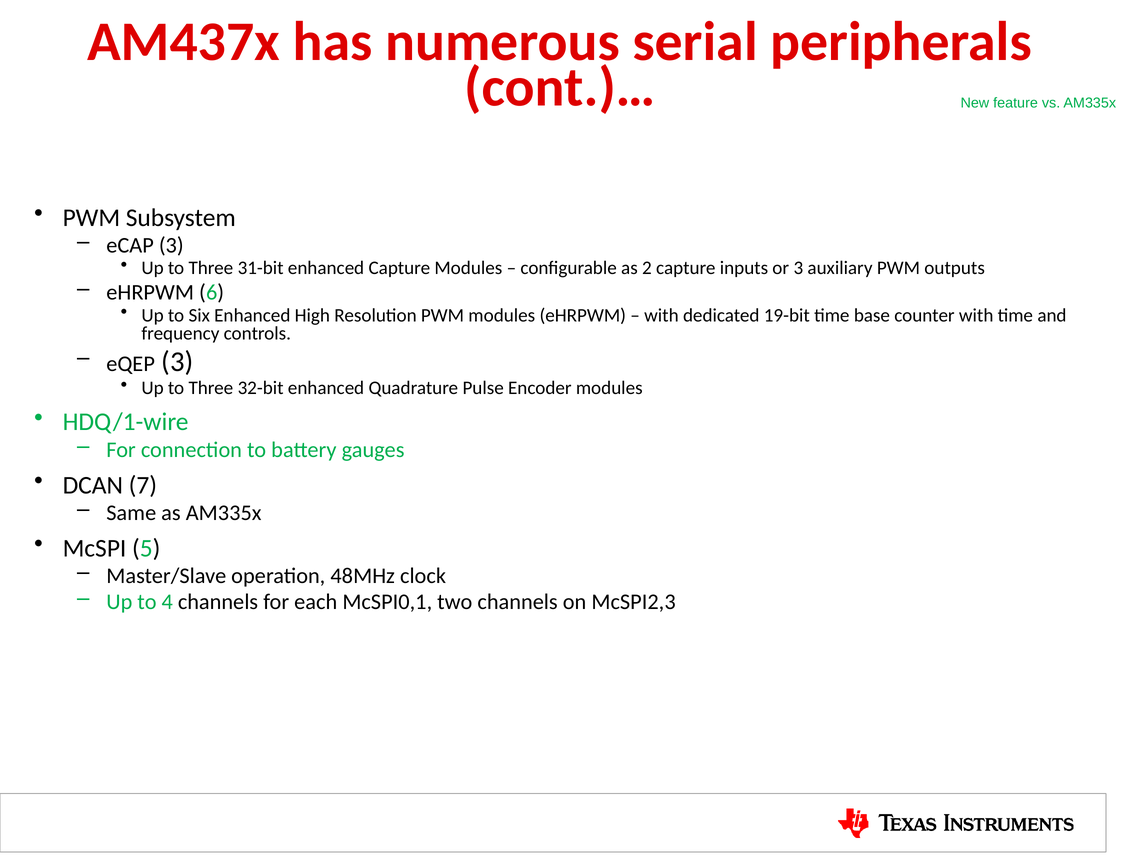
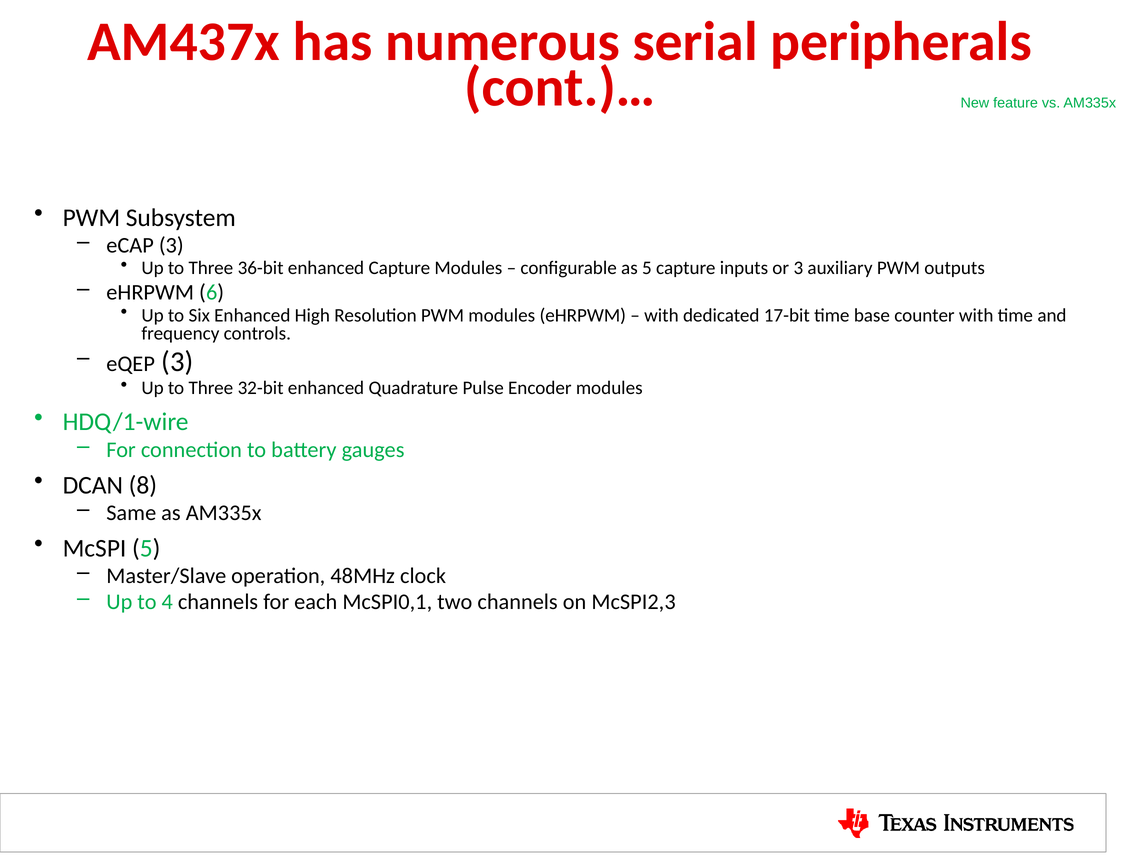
31-bit: 31-bit -> 36-bit (261, 268)
as 2: 2 -> 5 (647, 268)
19-bit: 19-bit -> 17-bit (787, 315)
7: 7 -> 8 (143, 485)
